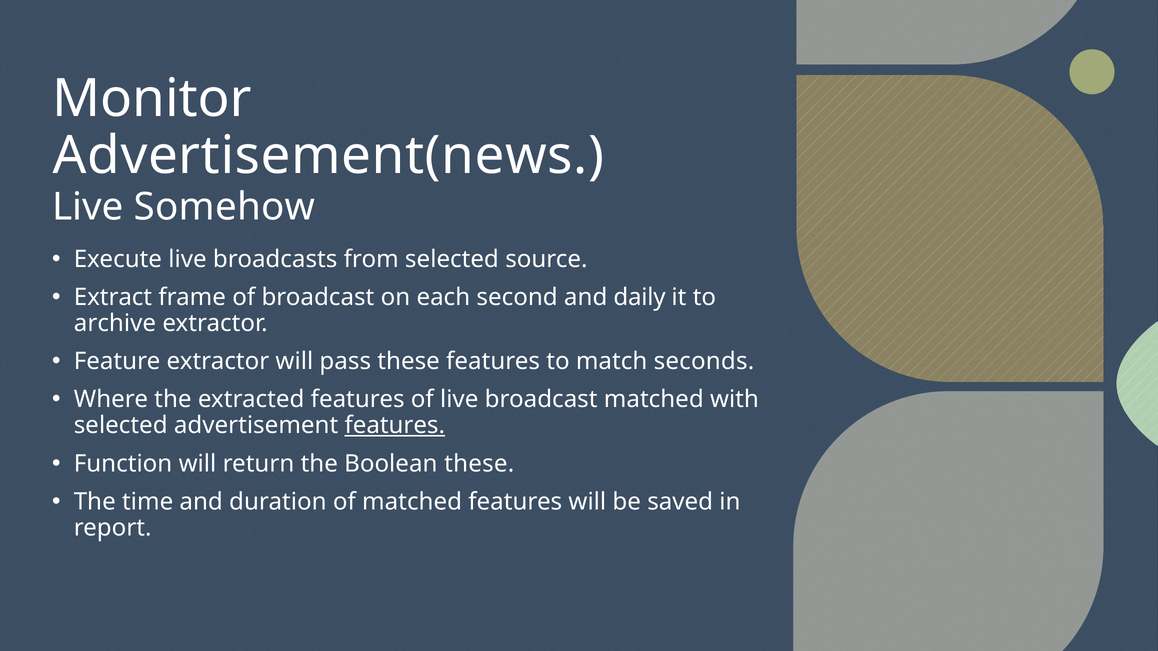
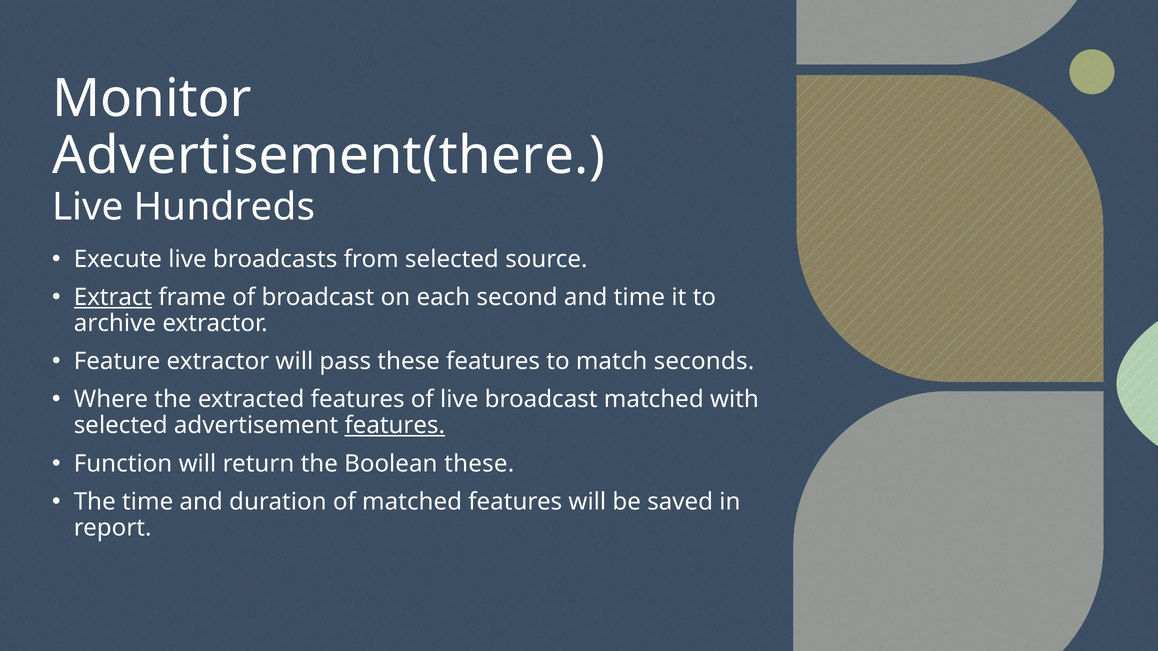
Advertisement(news: Advertisement(news -> Advertisement(there (329, 156)
Somehow: Somehow -> Hundreds (224, 207)
Extract underline: none -> present (113, 297)
and daily: daily -> time (639, 297)
